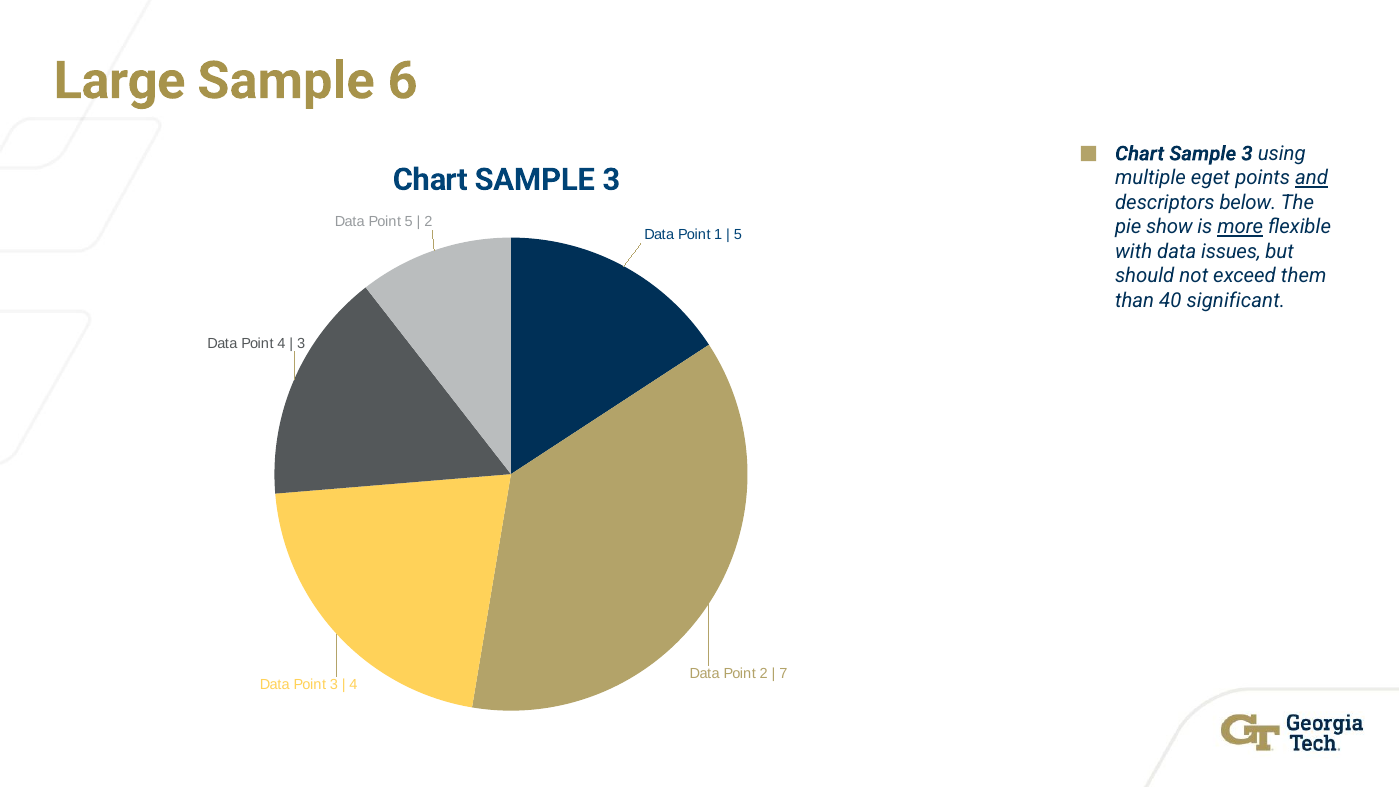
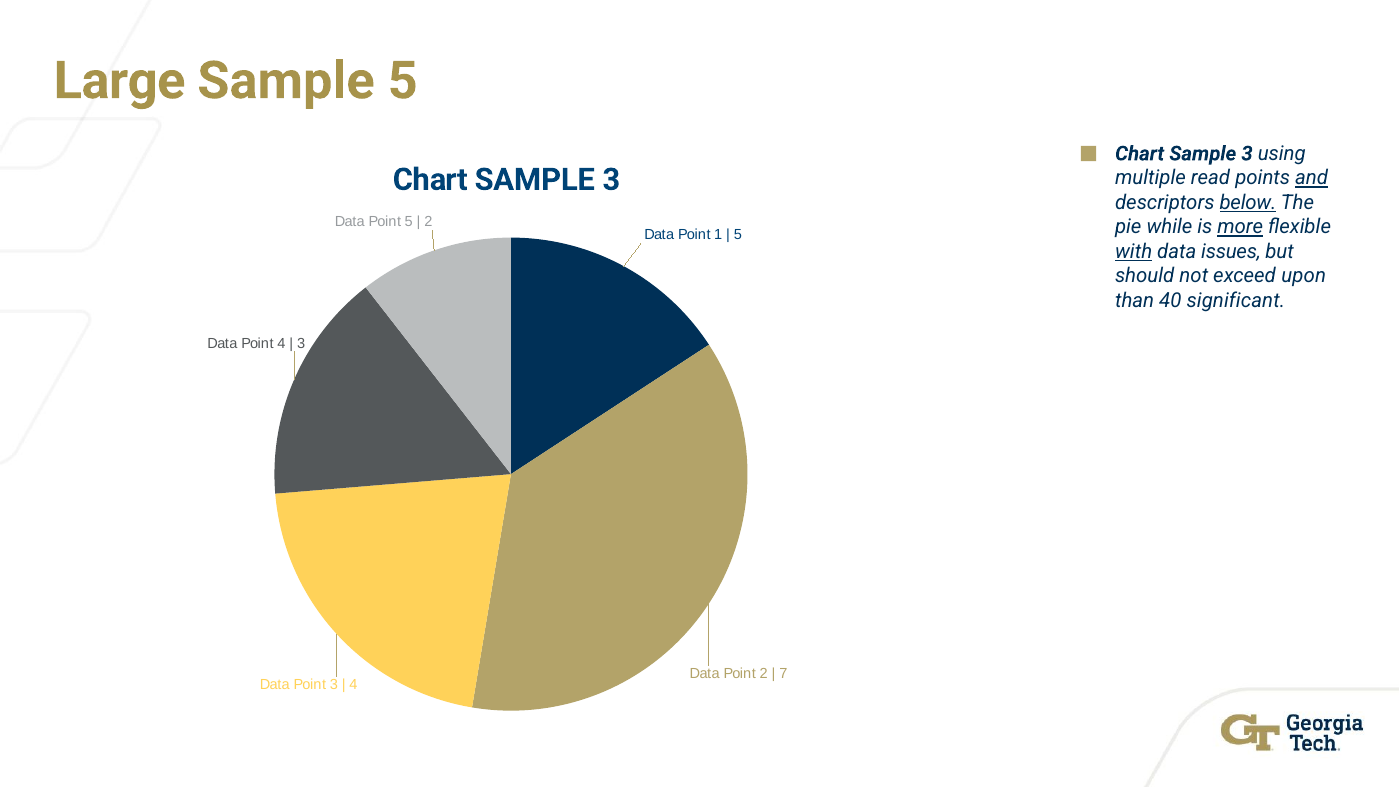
Sample 6: 6 -> 5 (403, 81)
eget: eget -> read (1210, 178)
below underline: none -> present (1248, 203)
show: show -> while (1169, 227)
with underline: none -> present (1134, 252)
them: them -> upon (1304, 276)
